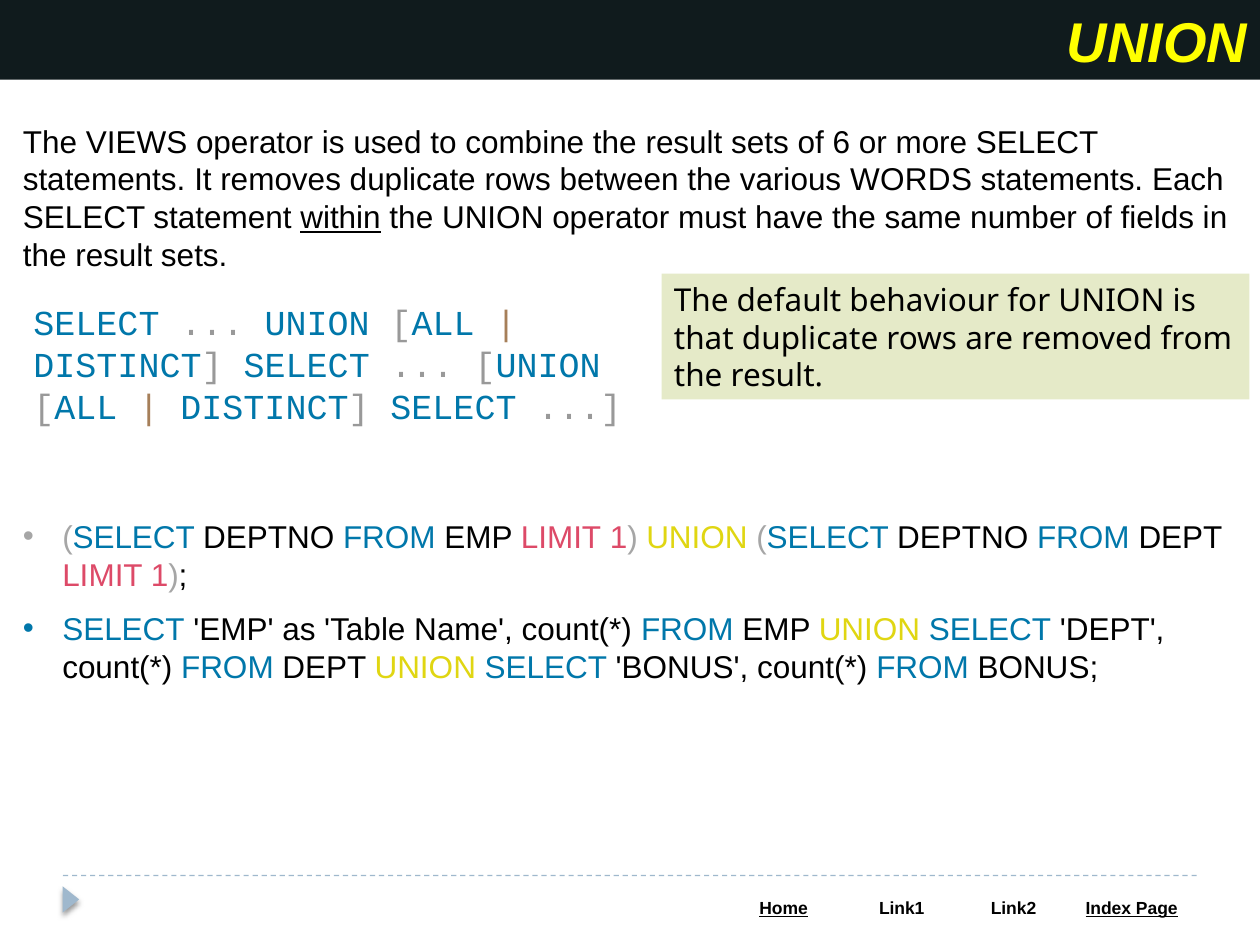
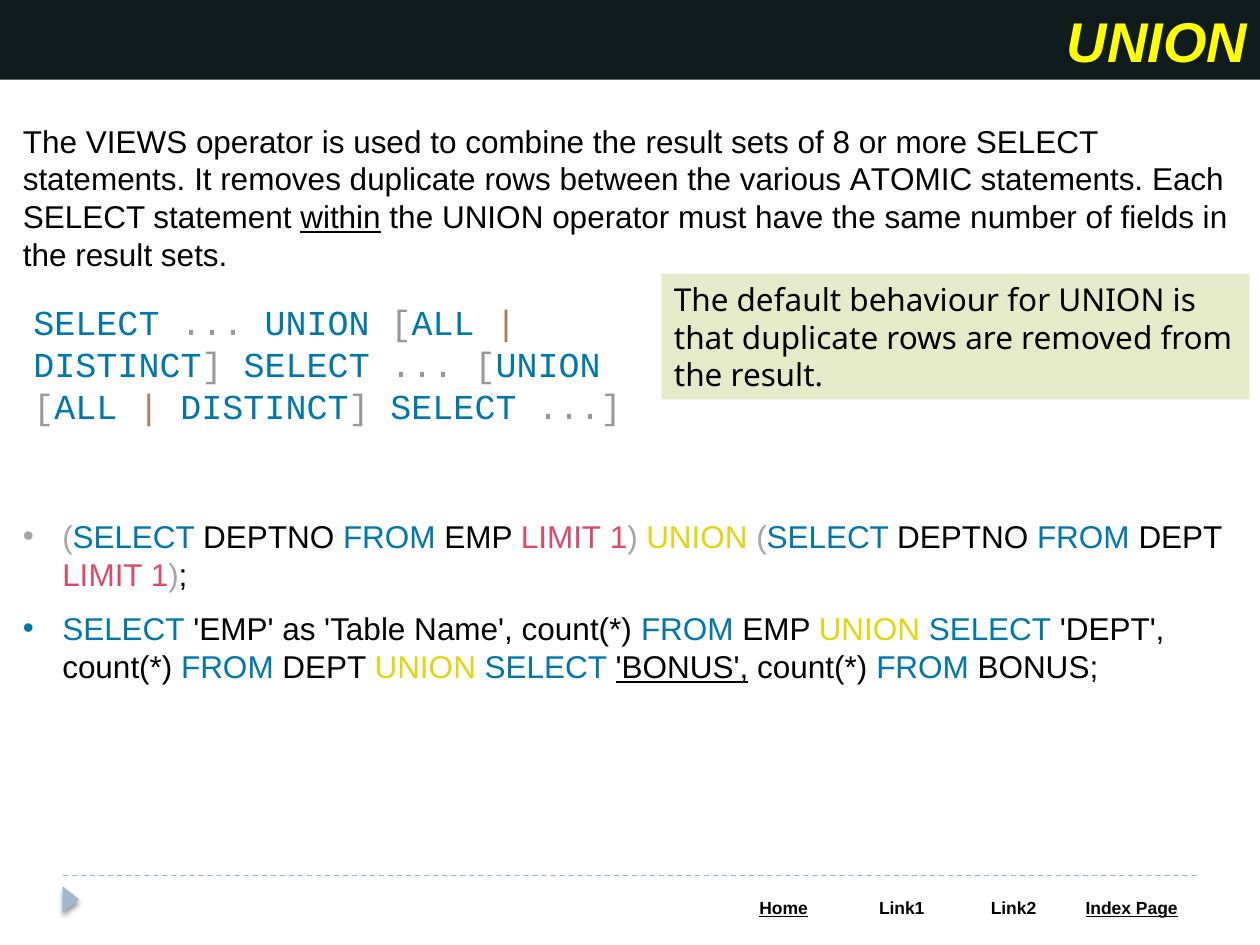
6: 6 -> 8 (841, 143)
WORDS: WORDS -> ATOMIC (911, 181)
BONUS underline: none -> present (682, 668)
